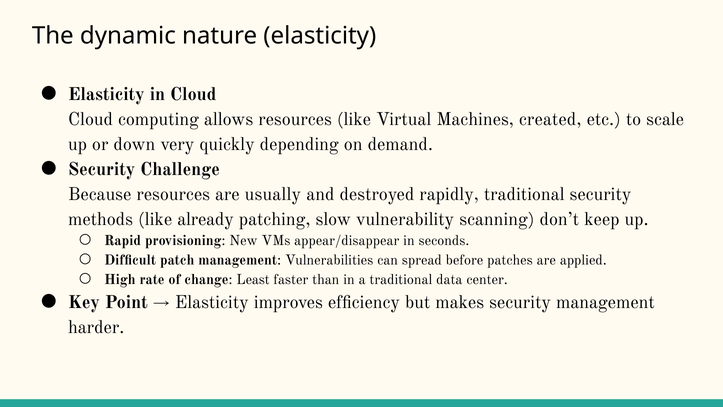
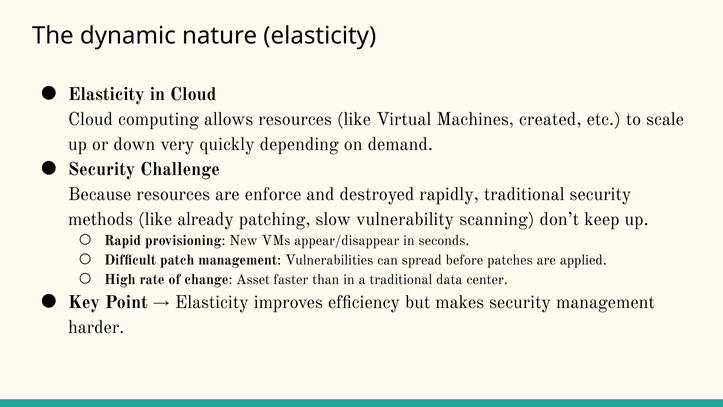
usually: usually -> enforce (273, 194)
Least: Least -> Asset (253, 279)
